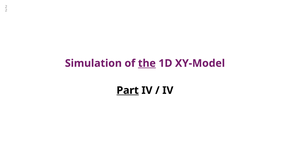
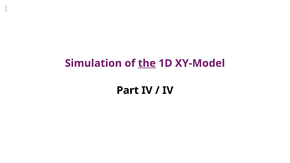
Part underline: present -> none (128, 90)
